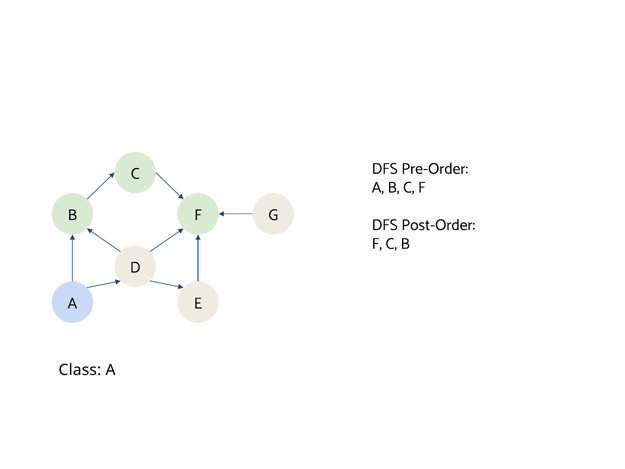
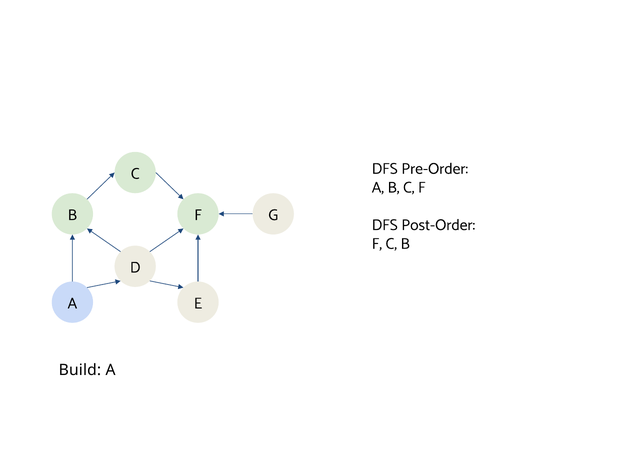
Class: Class -> Build (80, 370)
